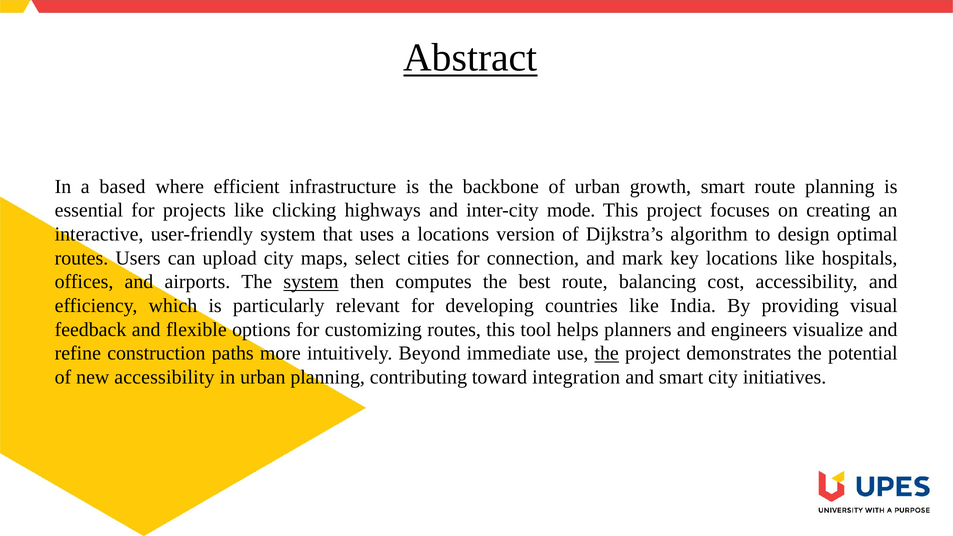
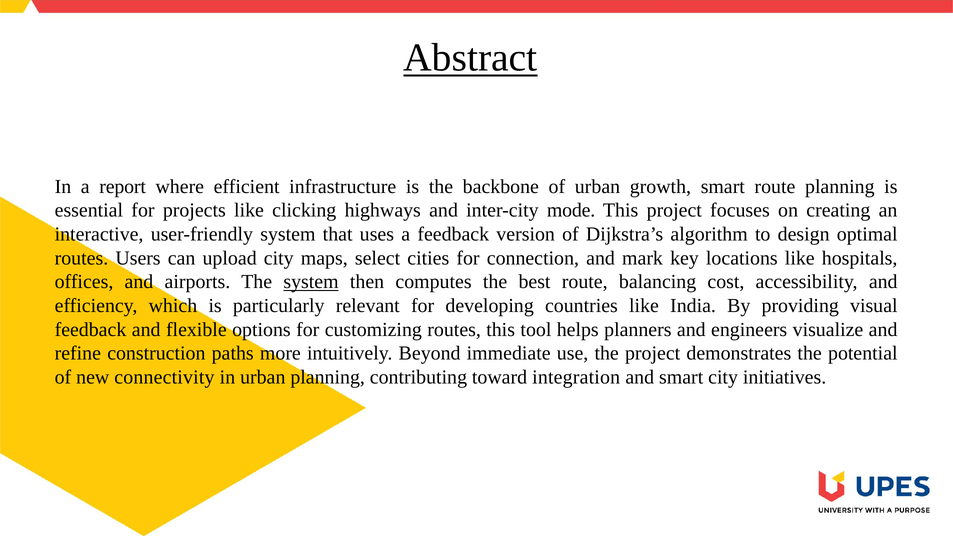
based: based -> report (123, 187)
a locations: locations -> feedback (453, 234)
the underline: present -> none (607, 353)
new accessibility: accessibility -> connectivity (164, 377)
